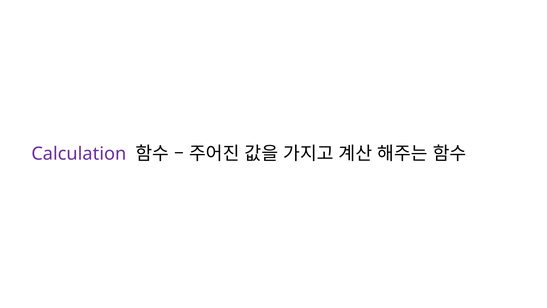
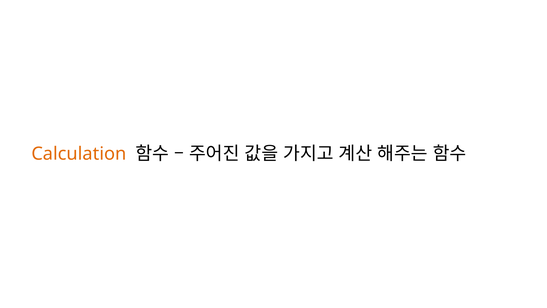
Calculation colour: purple -> orange (79, 154)
